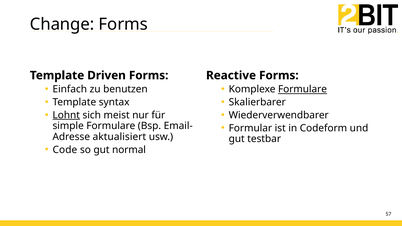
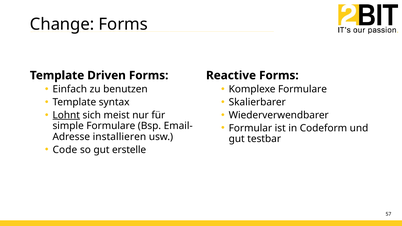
Formulare underline: present -> none (302, 89)
aktualisiert: aktualisiert -> installieren (119, 137)
normal: normal -> erstelle (129, 150)
